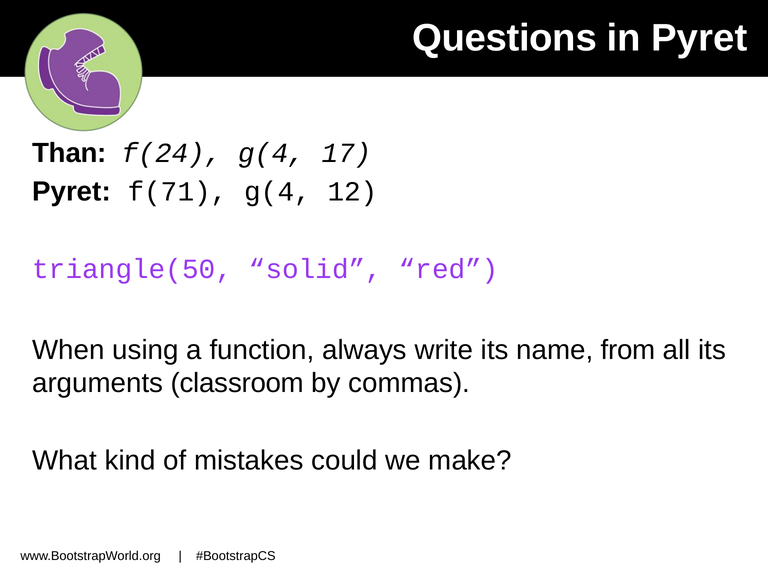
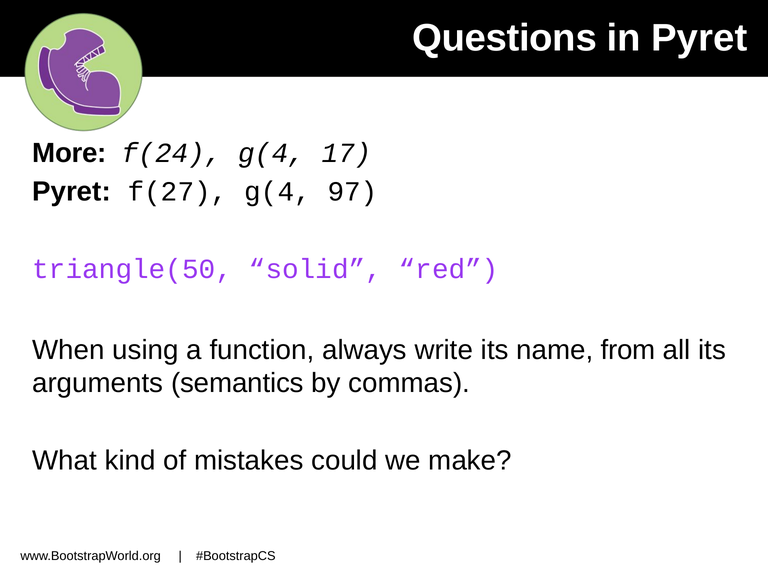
Than: Than -> More (69, 153)
f(71: f(71 -> f(27 (178, 192)
12: 12 -> 97 (353, 192)
classroom: classroom -> semantics (237, 383)
